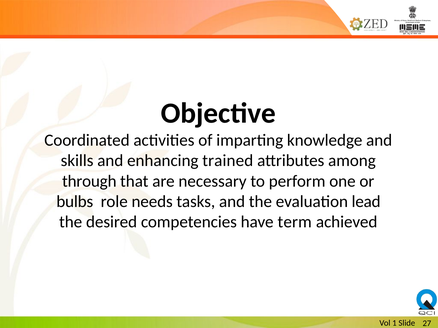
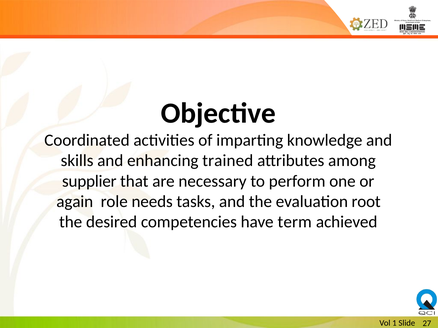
through: through -> supplier (89, 181)
bulbs: bulbs -> again (75, 202)
lead: lead -> root (366, 202)
